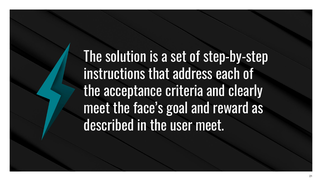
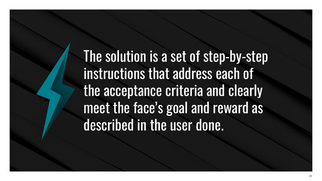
user meet: meet -> done (210, 126)
